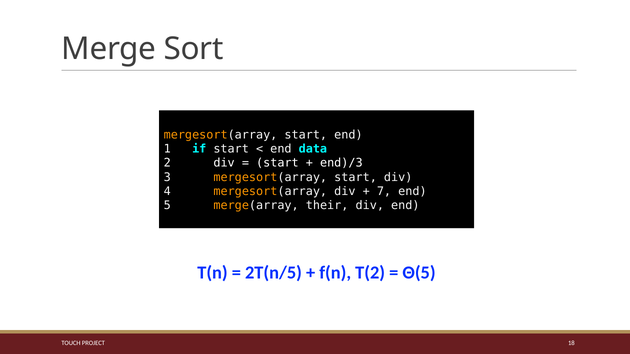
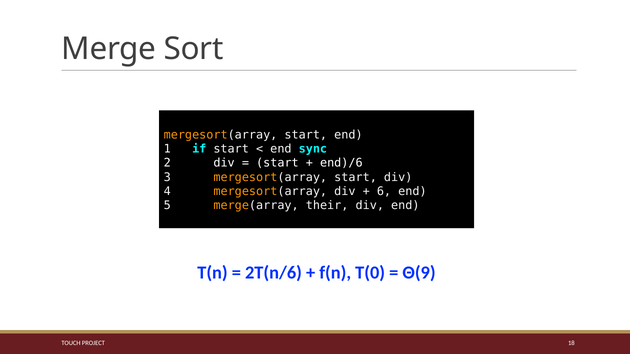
data: data -> sync (313, 149)
end)/3: end)/3 -> end)/6 (341, 163)
7: 7 -> 6 (384, 191)
2T(n/5: 2T(n/5 -> 2T(n/6 (273, 273)
T(2: T(2 -> T(0 (370, 273)
Θ(5: Θ(5 -> Θ(9 (419, 273)
